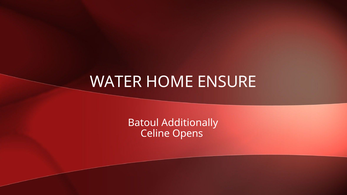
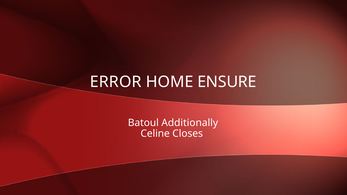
WATER: WATER -> ERROR (116, 82)
Opens: Opens -> Closes (188, 134)
